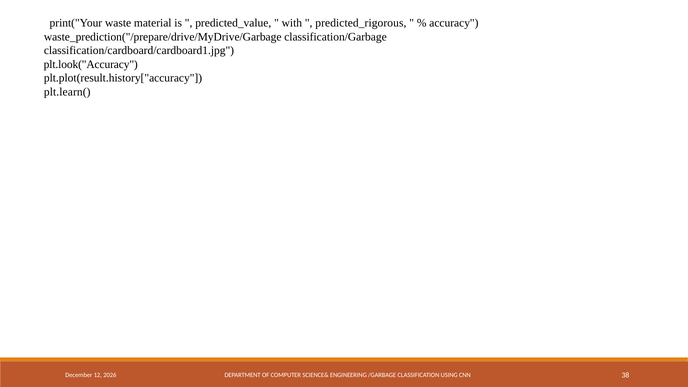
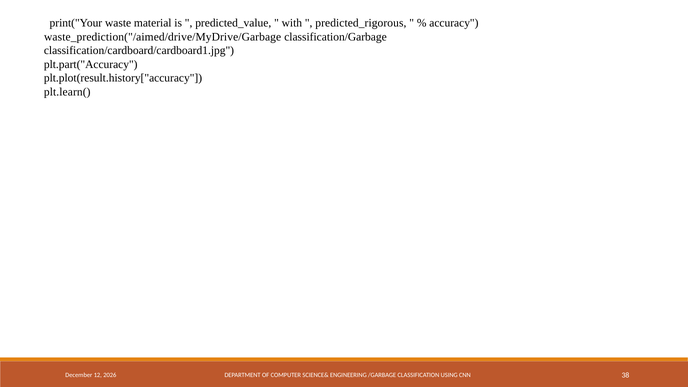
waste_prediction("/prepare/drive/MyDrive/Garbage: waste_prediction("/prepare/drive/MyDrive/Garbage -> waste_prediction("/aimed/drive/MyDrive/Garbage (163, 37)
plt.look("Accuracy: plt.look("Accuracy -> plt.part("Accuracy (91, 64)
